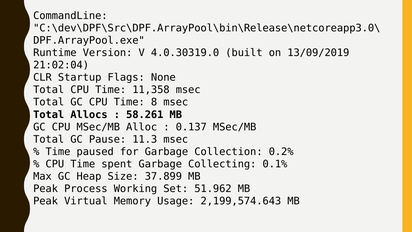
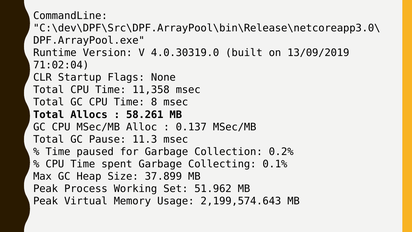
21:02:04: 21:02:04 -> 71:02:04 (61, 65)
